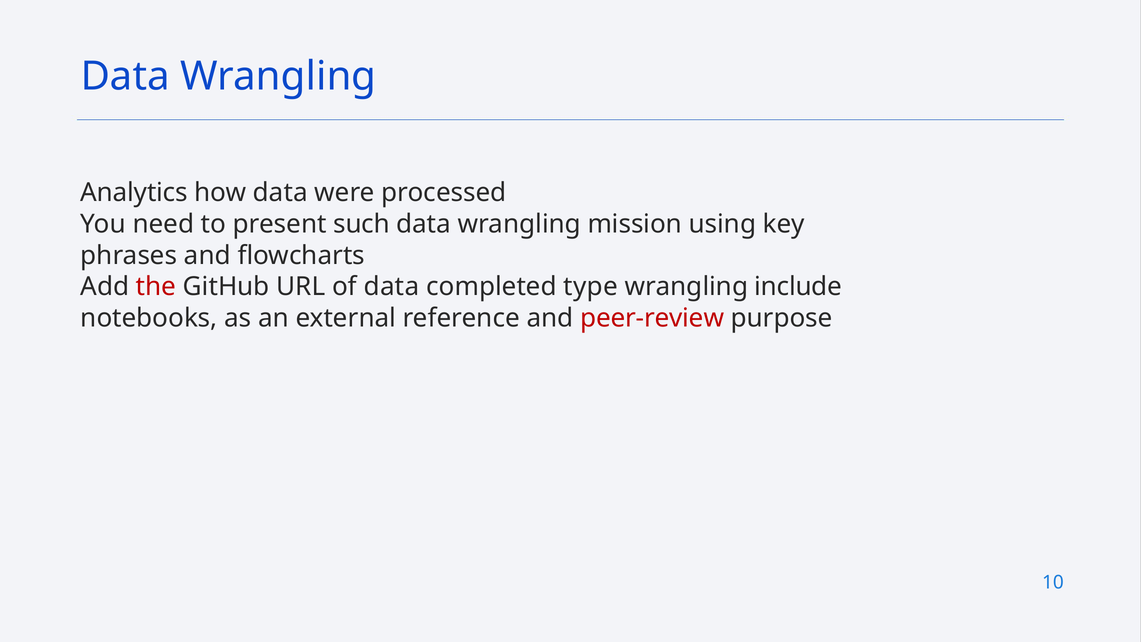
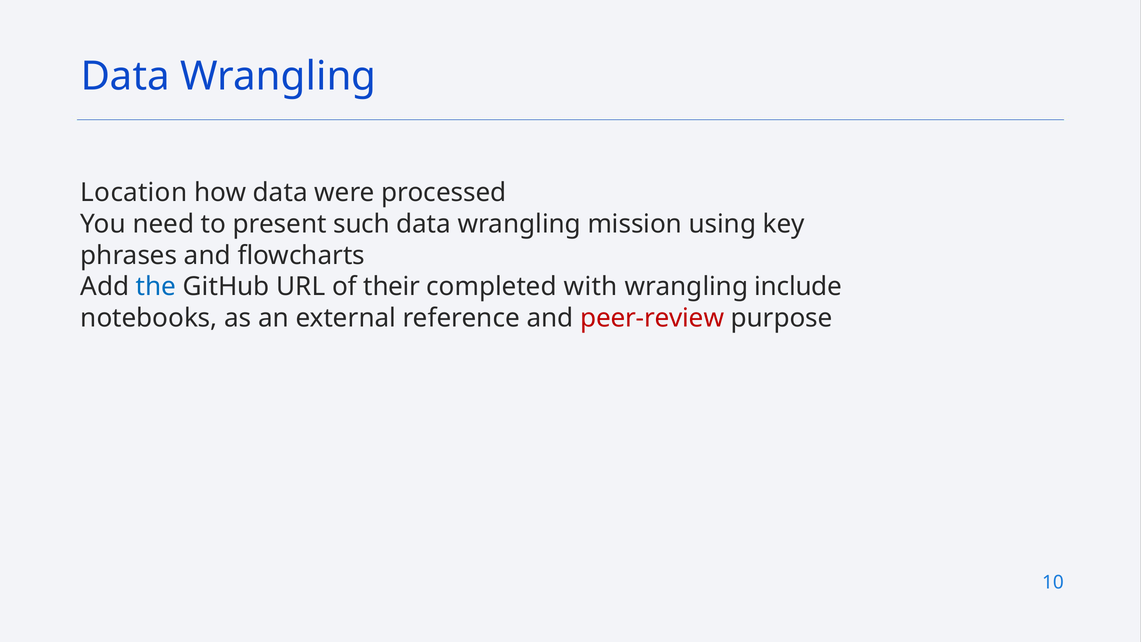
Analytics: Analytics -> Location (134, 193)
the colour: red -> blue (156, 287)
of data: data -> their (392, 287)
type: type -> with (591, 287)
